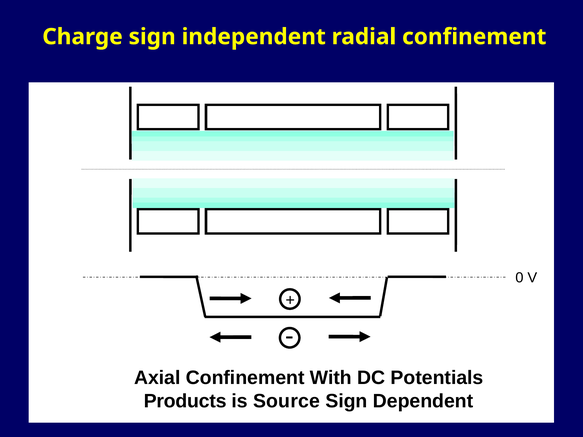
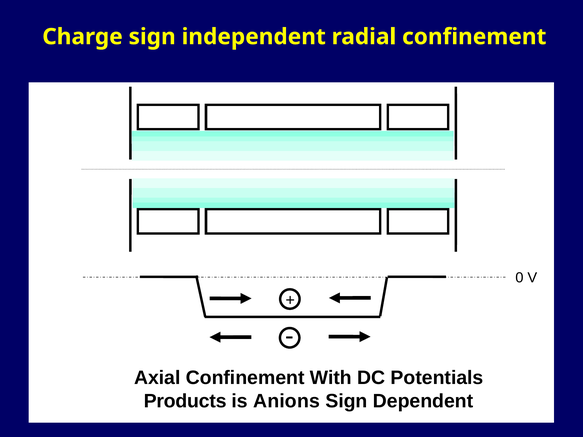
Source: Source -> Anions (287, 401)
